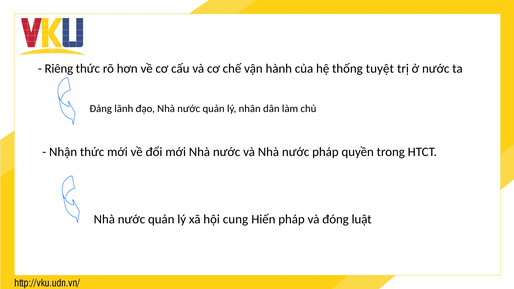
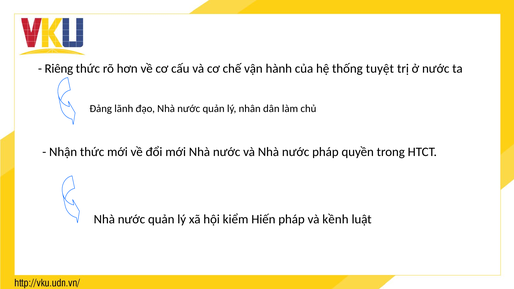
cung: cung -> kiểm (236, 219)
đóng: đóng -> kềnh (335, 219)
